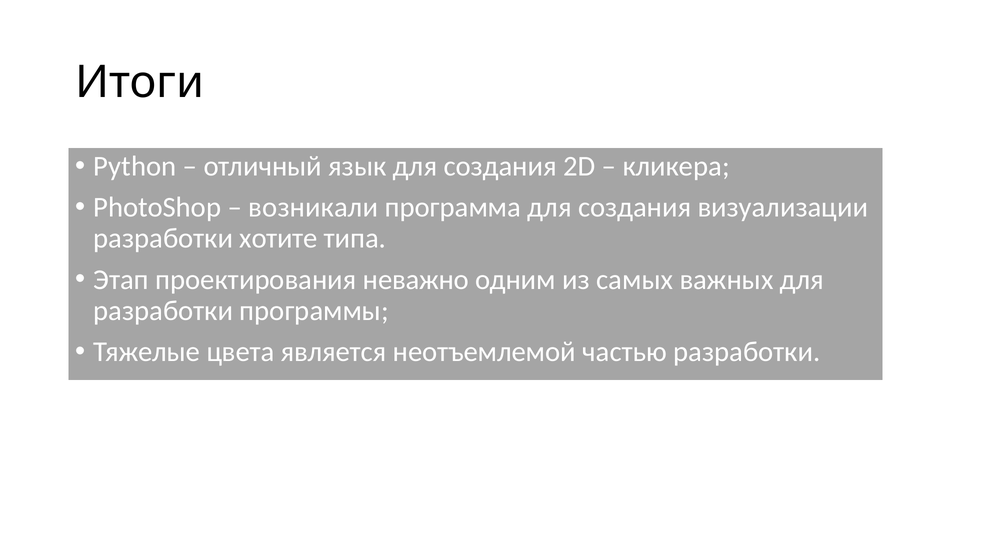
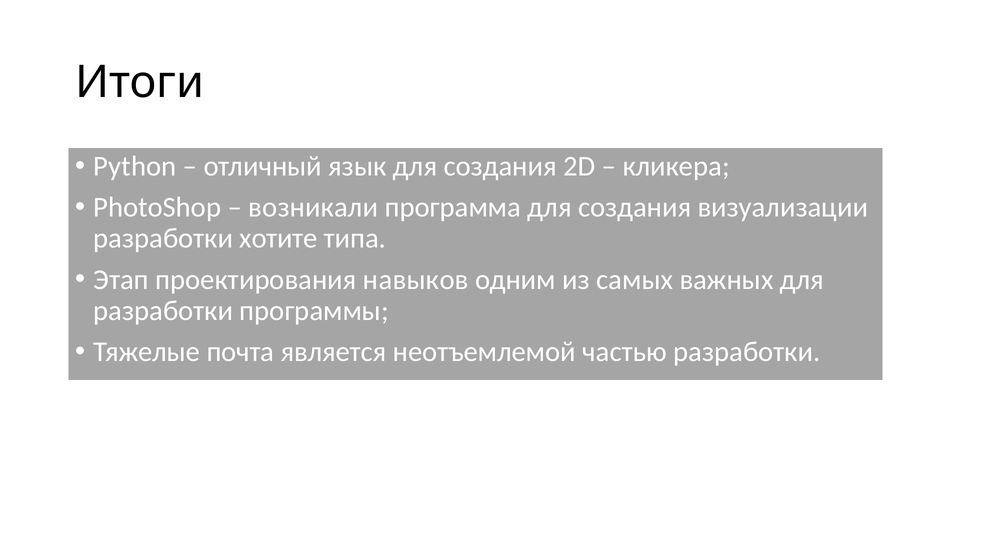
неважно: неважно -> навыков (416, 280)
цвета: цвета -> почта (240, 352)
